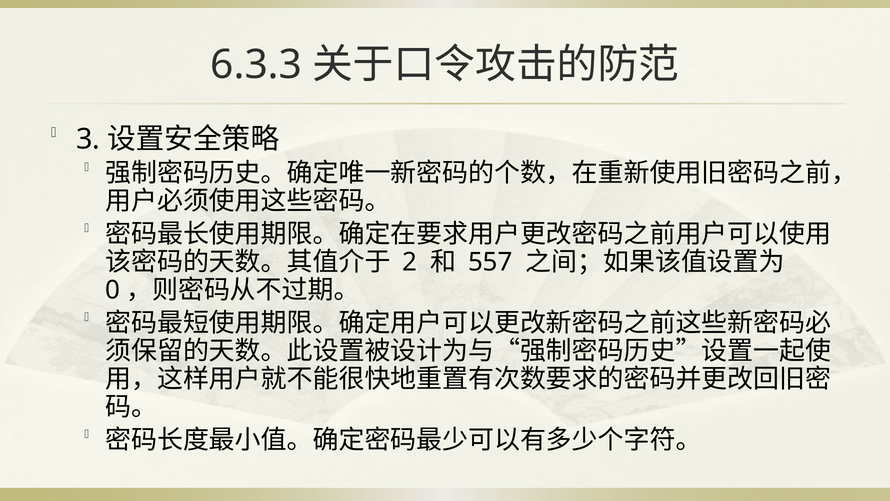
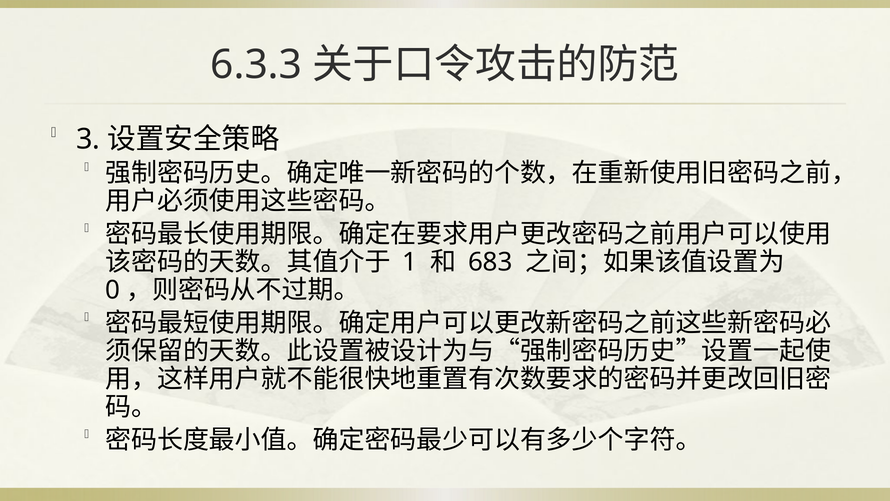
2: 2 -> 1 (410, 262)
557: 557 -> 683 (490, 262)
